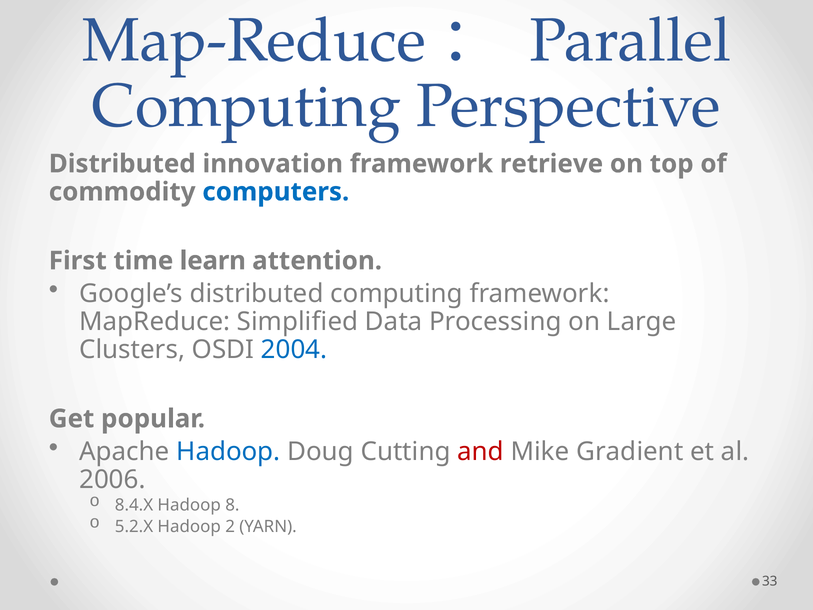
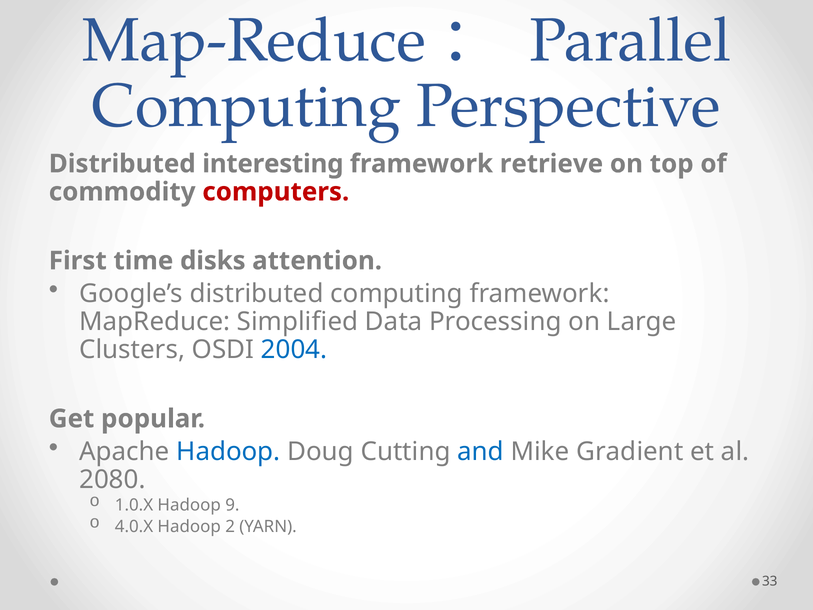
innovation: innovation -> interesting (273, 164)
computers colour: blue -> red (276, 192)
learn: learn -> disks (213, 261)
and colour: red -> blue (481, 451)
2006: 2006 -> 2080 (112, 480)
8.4.X: 8.4.X -> 1.0.X (134, 505)
8: 8 -> 9 (232, 505)
5.2.X: 5.2.X -> 4.0.X (134, 526)
